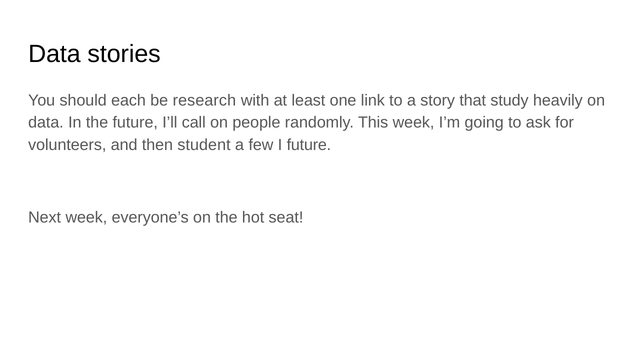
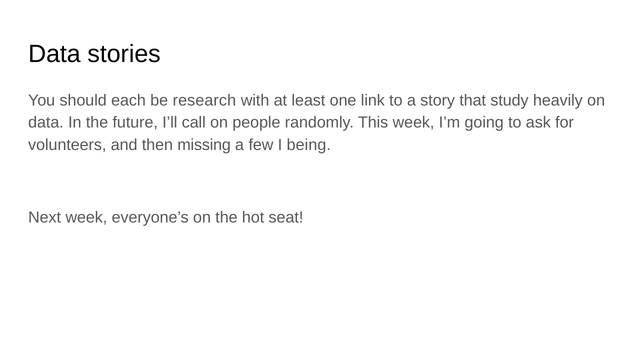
student: student -> missing (204, 145)
I future: future -> being (309, 145)
